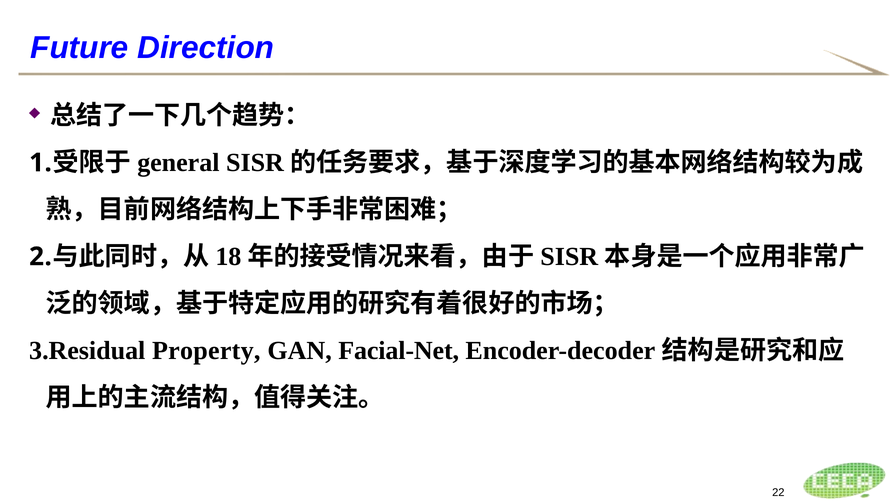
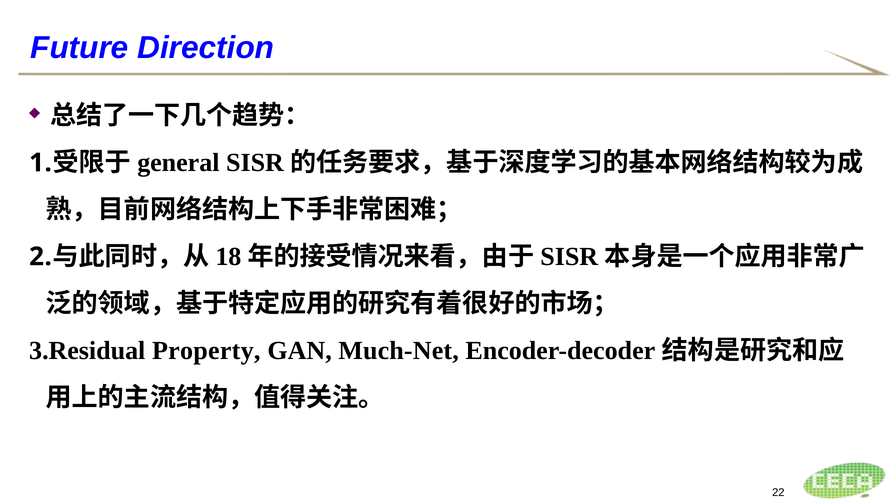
Facial-Net: Facial-Net -> Much-Net (399, 350)
